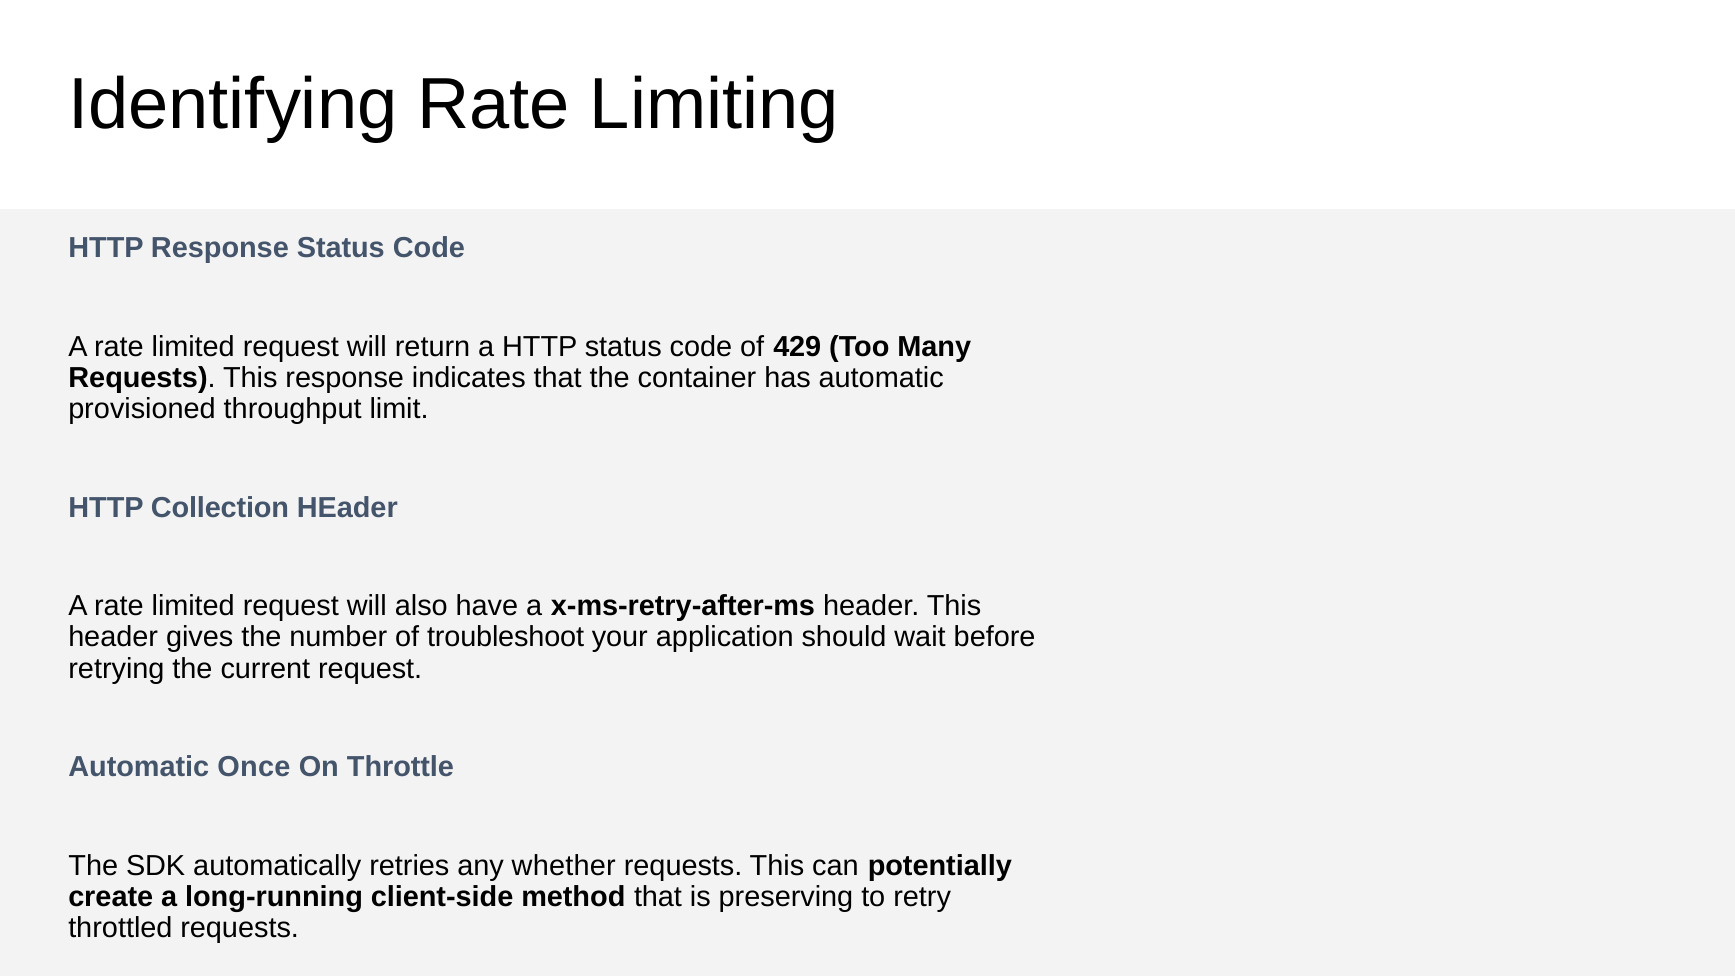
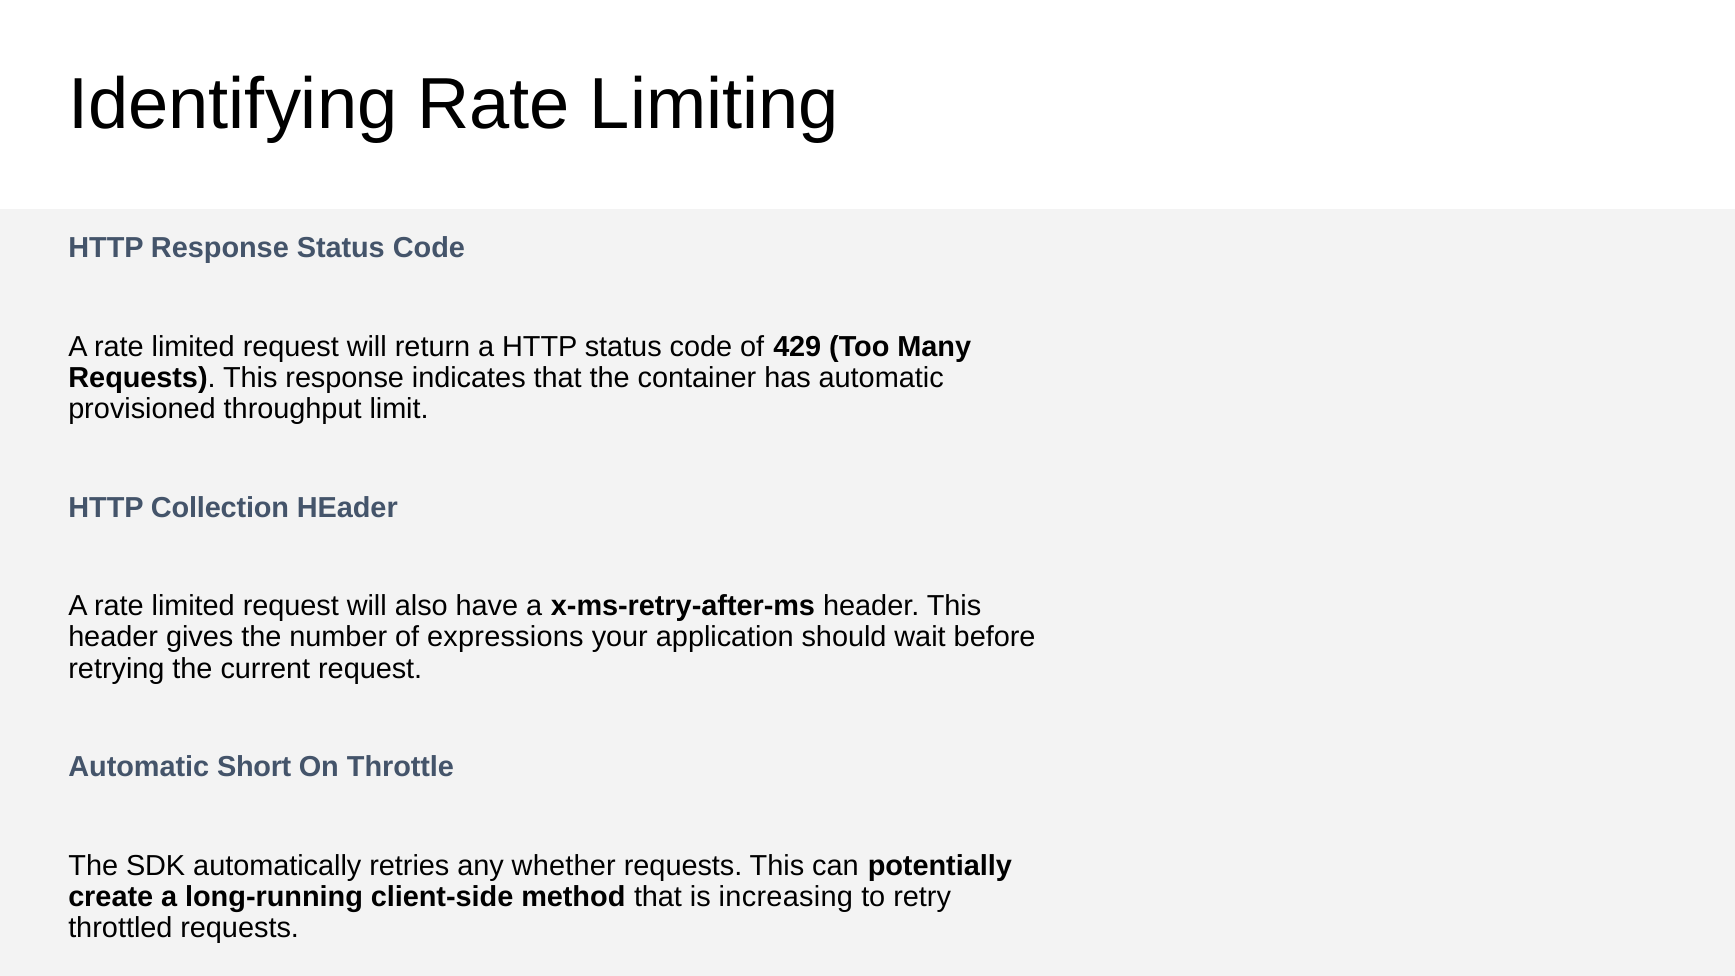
troubleshoot: troubleshoot -> expressions (505, 637)
Once: Once -> Short (254, 767)
preserving: preserving -> increasing (786, 897)
